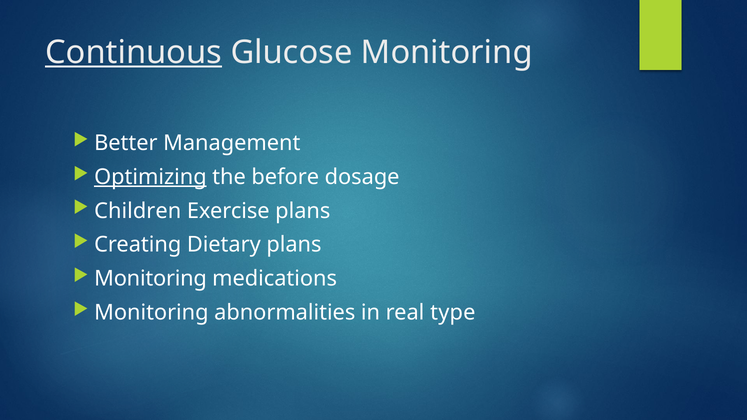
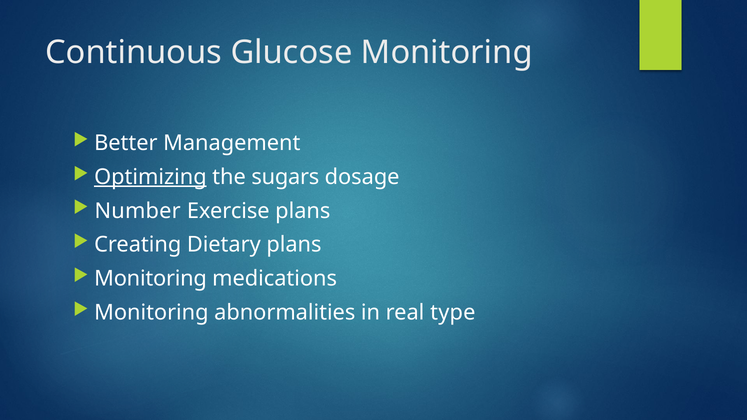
Continuous underline: present -> none (134, 52)
before: before -> sugars (285, 177)
Children: Children -> Number (138, 211)
